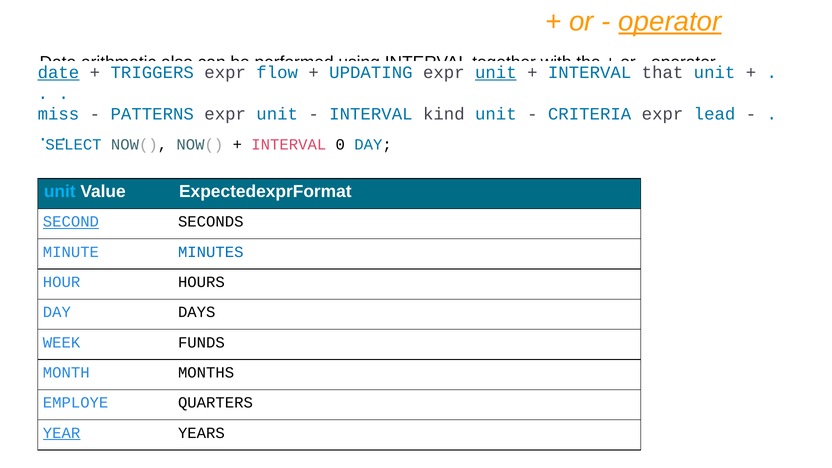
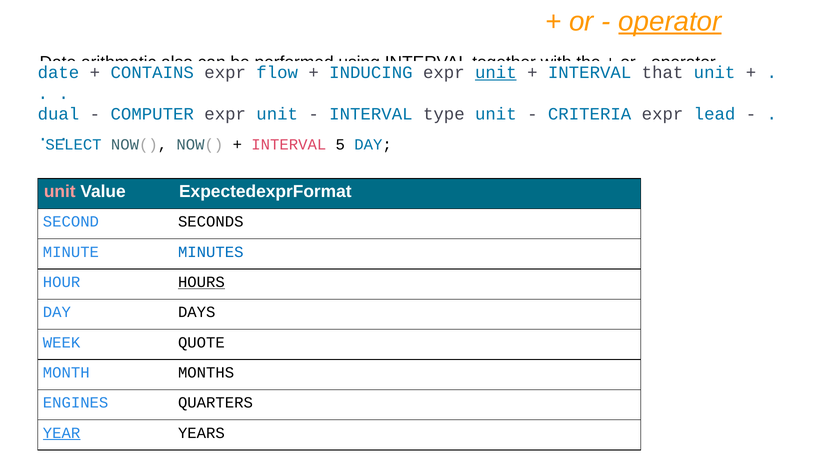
date underline: present -> none (58, 73)
TRIGGERS: TRIGGERS -> CONTAINS (152, 73)
UPDATING: UPDATING -> INDUCING (371, 73)
miss: miss -> dual (58, 114)
PATTERNS: PATTERNS -> COMPUTER (152, 114)
kind: kind -> type (444, 114)
0: 0 -> 5 (340, 144)
unit colour: light blue -> pink (60, 192)
SECOND underline: present -> none (71, 222)
HOURS underline: none -> present (201, 282)
FUNDS: FUNDS -> QUOTE (201, 342)
EMPLOYE: EMPLOYE -> ENGINES (76, 403)
